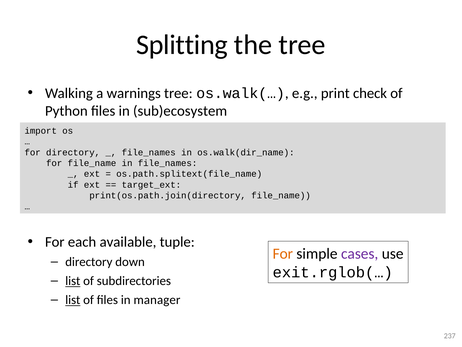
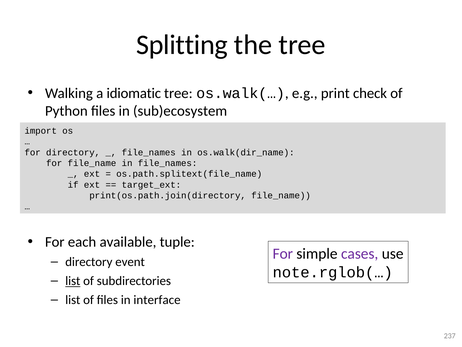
warnings: warnings -> idiomatic (134, 93)
For colour: orange -> purple (283, 253)
down: down -> event (130, 262)
exit.rglob(…: exit.rglob(… -> note.rglob(… (333, 272)
list underline: present -> none (73, 300)
manager: manager -> interface (157, 300)
